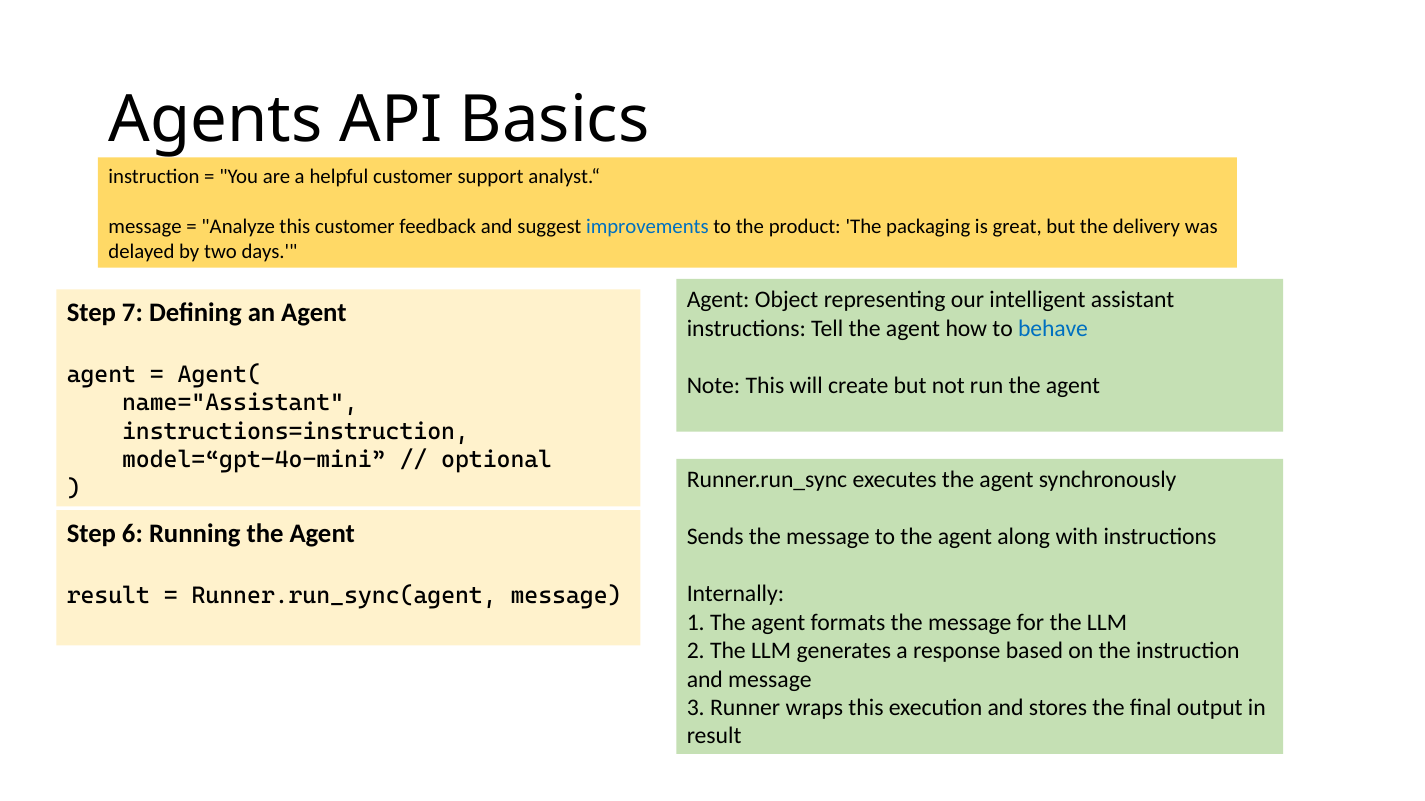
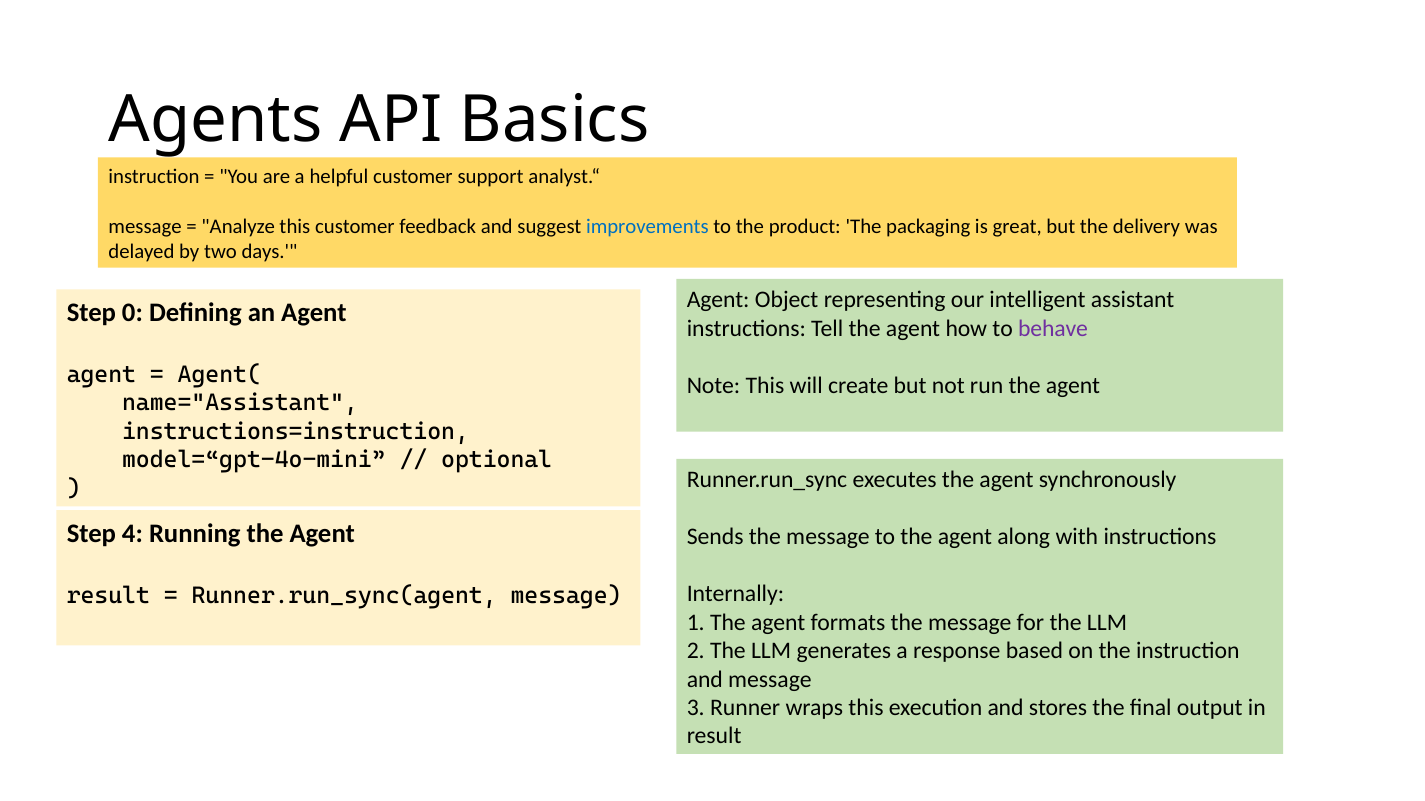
7: 7 -> 0 (132, 313)
behave colour: blue -> purple (1053, 329)
6: 6 -> 4 (132, 534)
